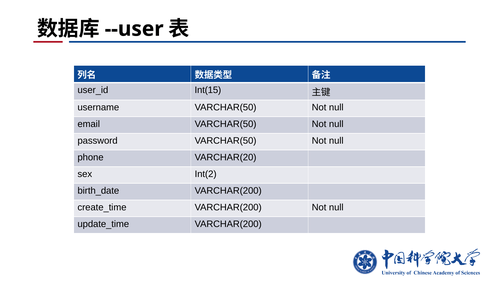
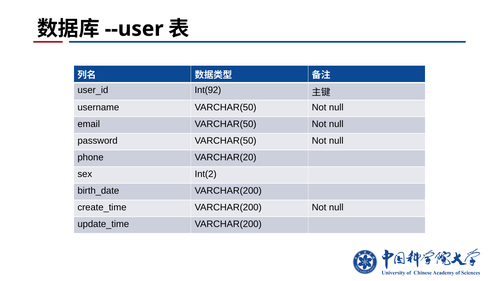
Int(15: Int(15 -> Int(92 (208, 90)
